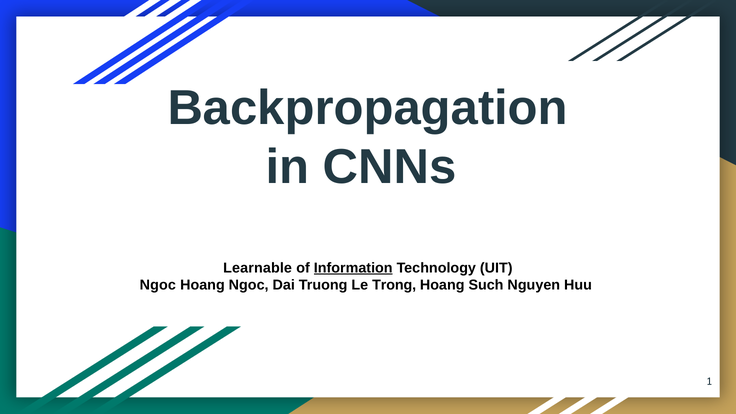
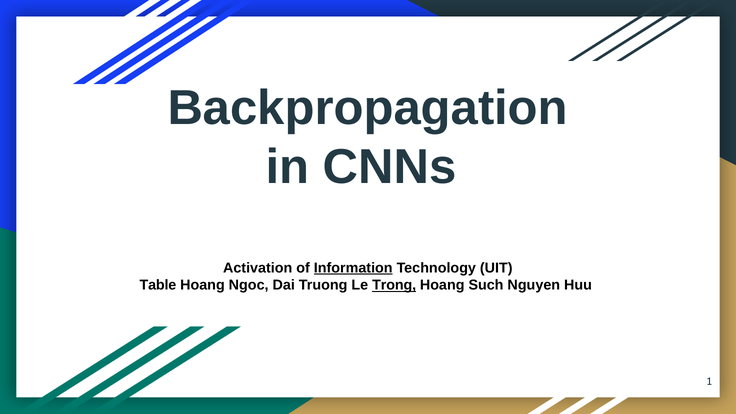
Learnable: Learnable -> Activation (258, 268)
Ngoc: Ngoc -> Table (158, 285)
Trong underline: none -> present (394, 285)
